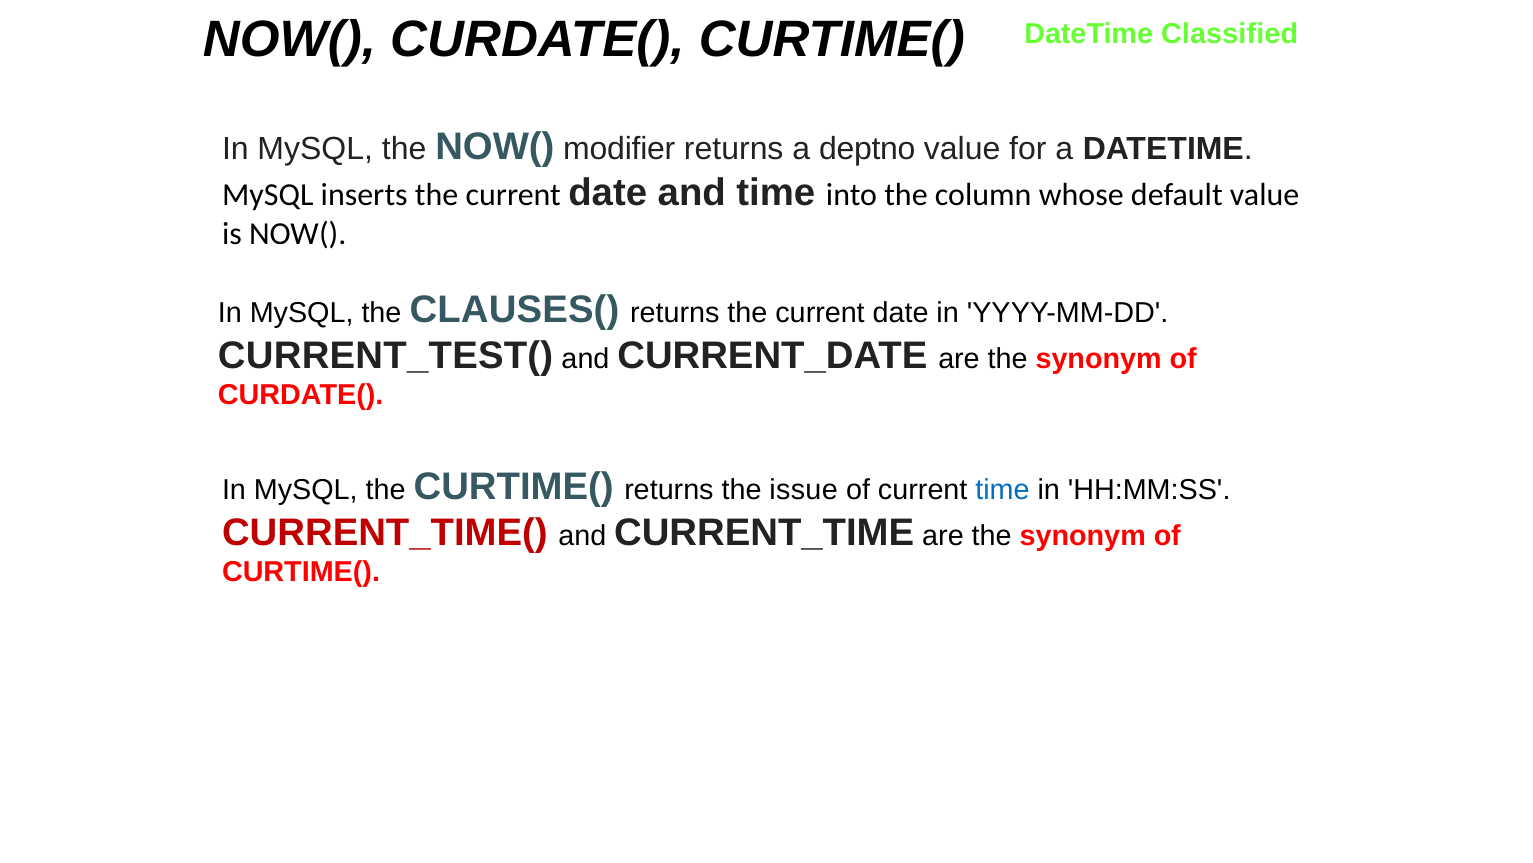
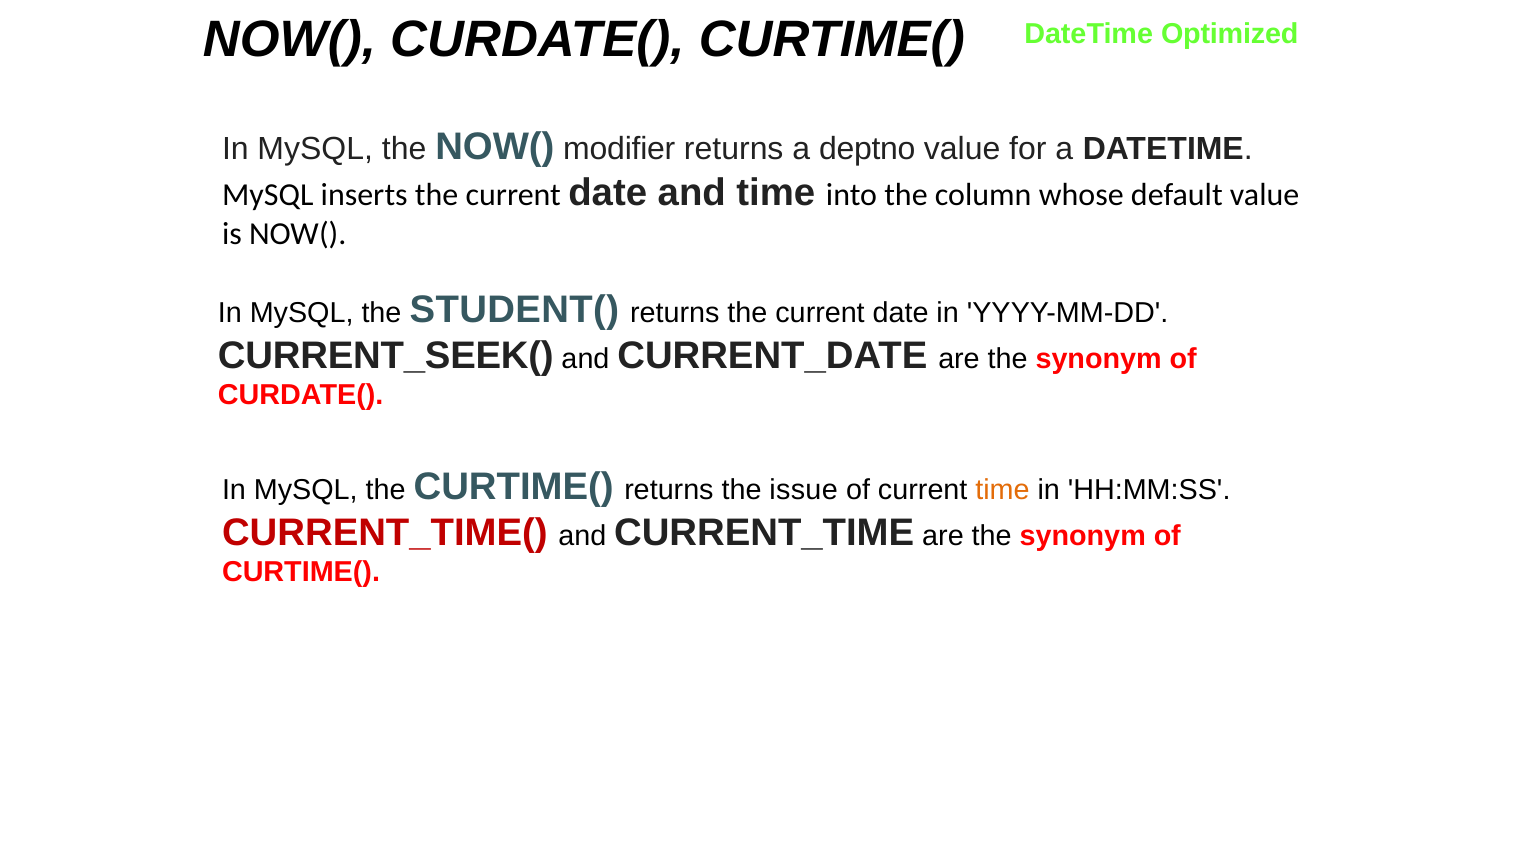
Classified: Classified -> Optimized (1230, 34)
CLAUSES(: CLAUSES( -> STUDENT( (514, 309)
CURRENT_TEST(: CURRENT_TEST( -> CURRENT_SEEK( (386, 355)
time colour: blue -> orange (1002, 489)
